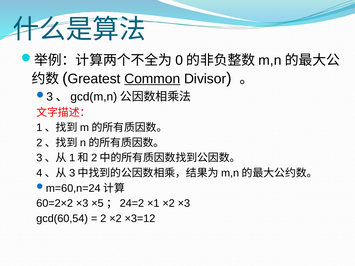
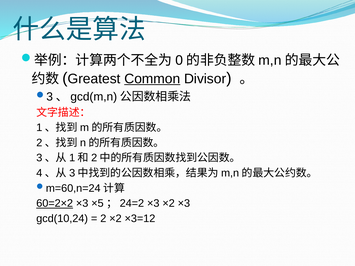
60=2×2 underline: none -> present (55, 204)
×5；24=2 ×1: ×1 -> ×3 (153, 204)
gcd(60,54: gcd(60,54 -> gcd(10,24 (62, 219)
